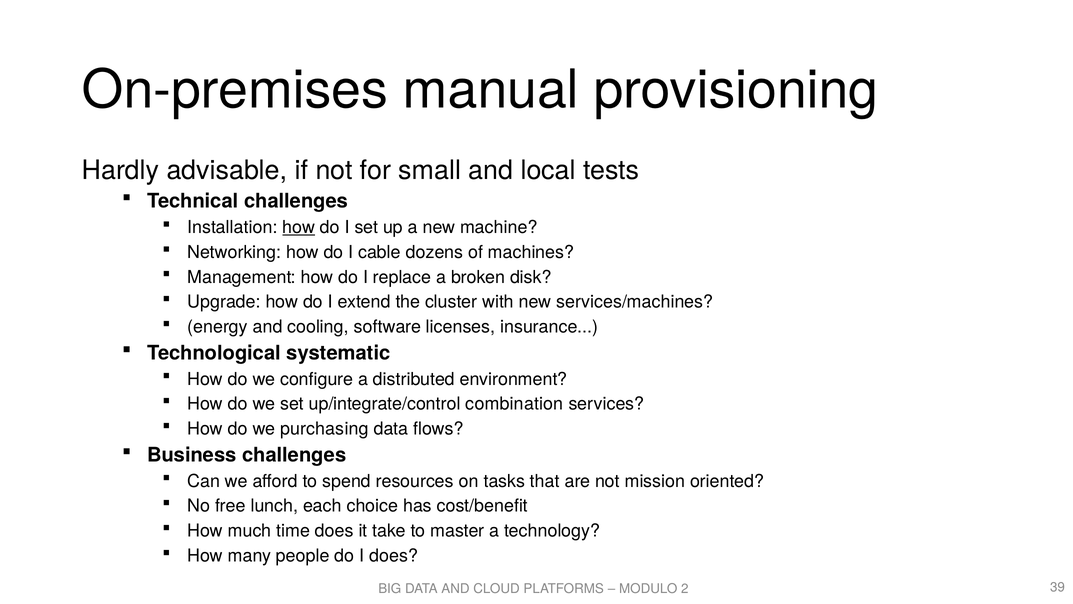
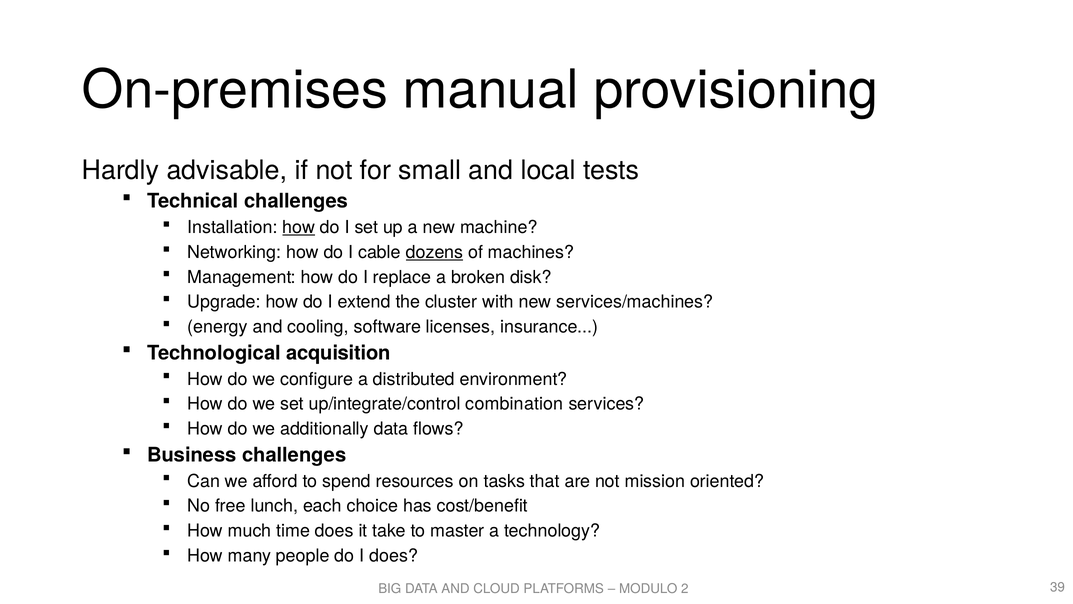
dozens underline: none -> present (435, 252)
systematic: systematic -> acquisition (339, 353)
purchasing: purchasing -> additionally (324, 429)
